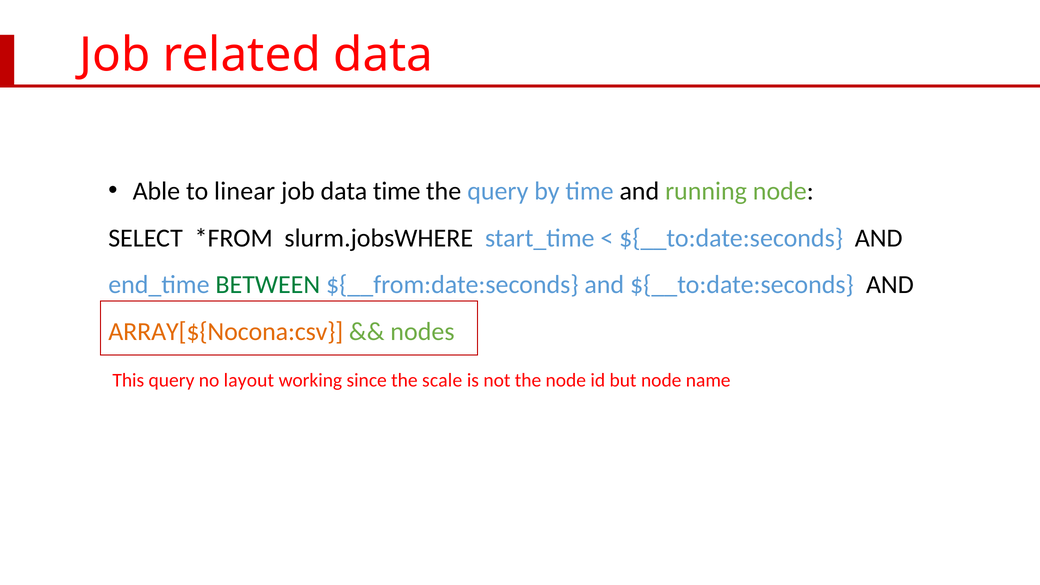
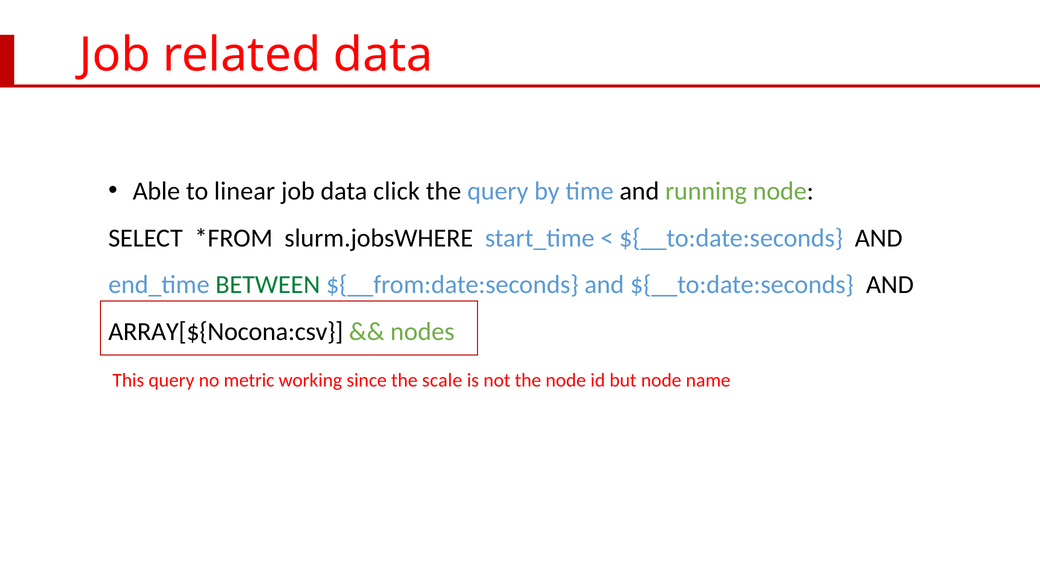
data time: time -> click (397, 191)
ARRAY[${Nocona:csv colour: orange -> black (226, 332)
layout: layout -> metric (249, 380)
